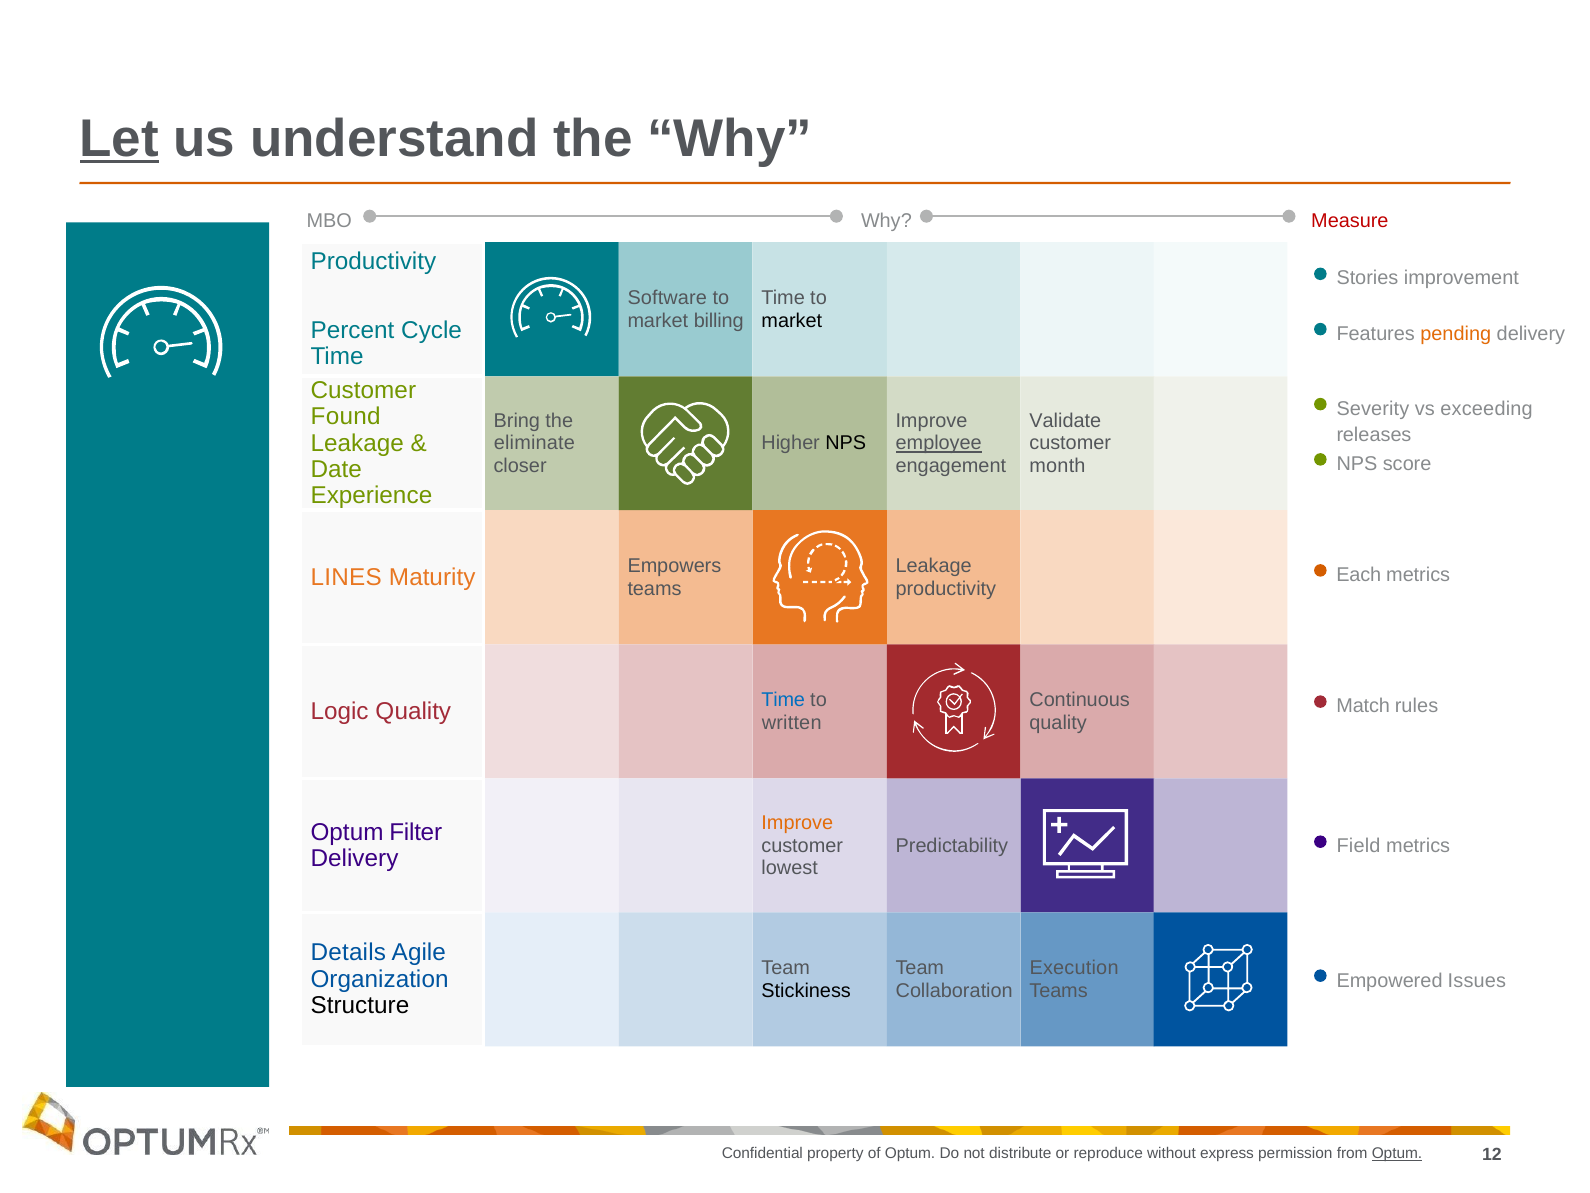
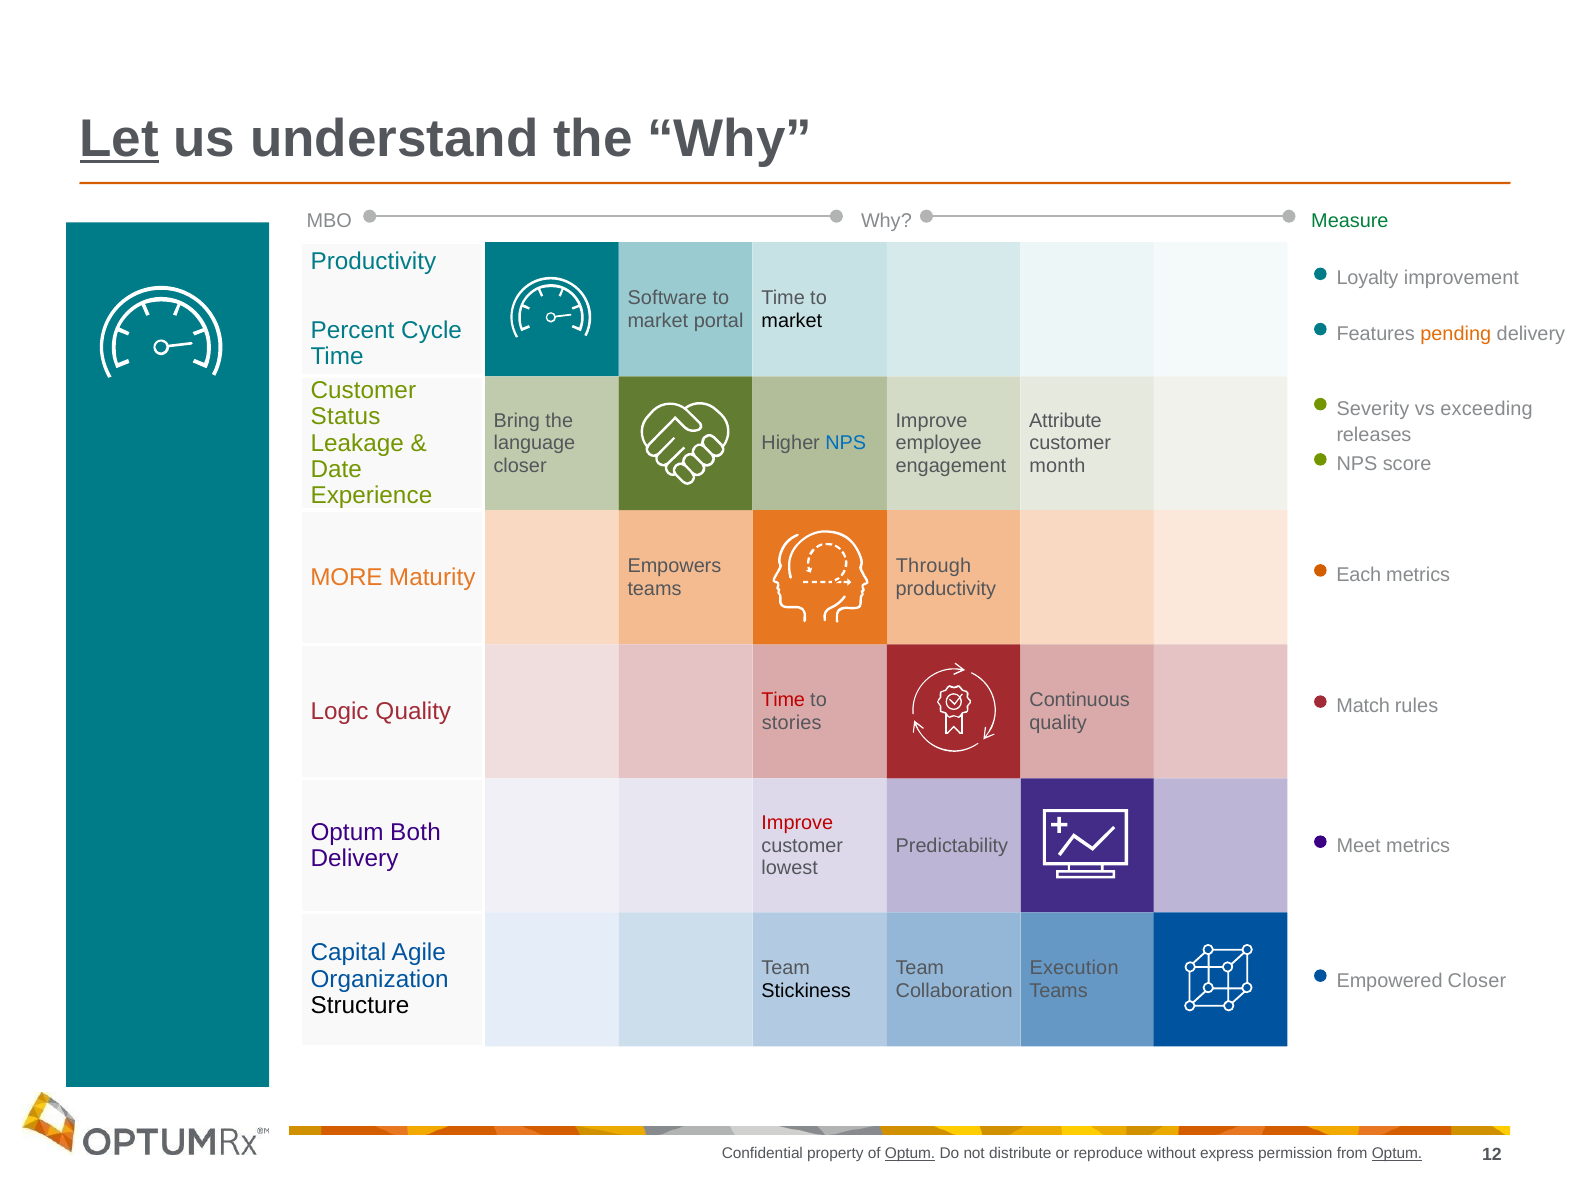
Measure colour: red -> green (1350, 221)
Stories: Stories -> Loyalty (1367, 278)
billing: billing -> portal (719, 321)
Found: Found -> Status (346, 417)
Validate: Validate -> Attribute (1065, 420)
eliminate: eliminate -> language (534, 443)
NPS colour: black -> blue (846, 443)
employee underline: present -> none (939, 443)
Leakage: Leakage -> Through (934, 566)
LINES: LINES -> MORE (347, 577)
Time colour: blue -> red (783, 700)
written: written -> stories (792, 723)
Improve colour: orange -> red (797, 822)
Filter: Filter -> Both (415, 832)
Field: Field -> Meet (1359, 846)
Details: Details -> Capital (348, 953)
Empowered Issues: Issues -> Closer (1477, 981)
Optum underline: none -> present (910, 1153)
